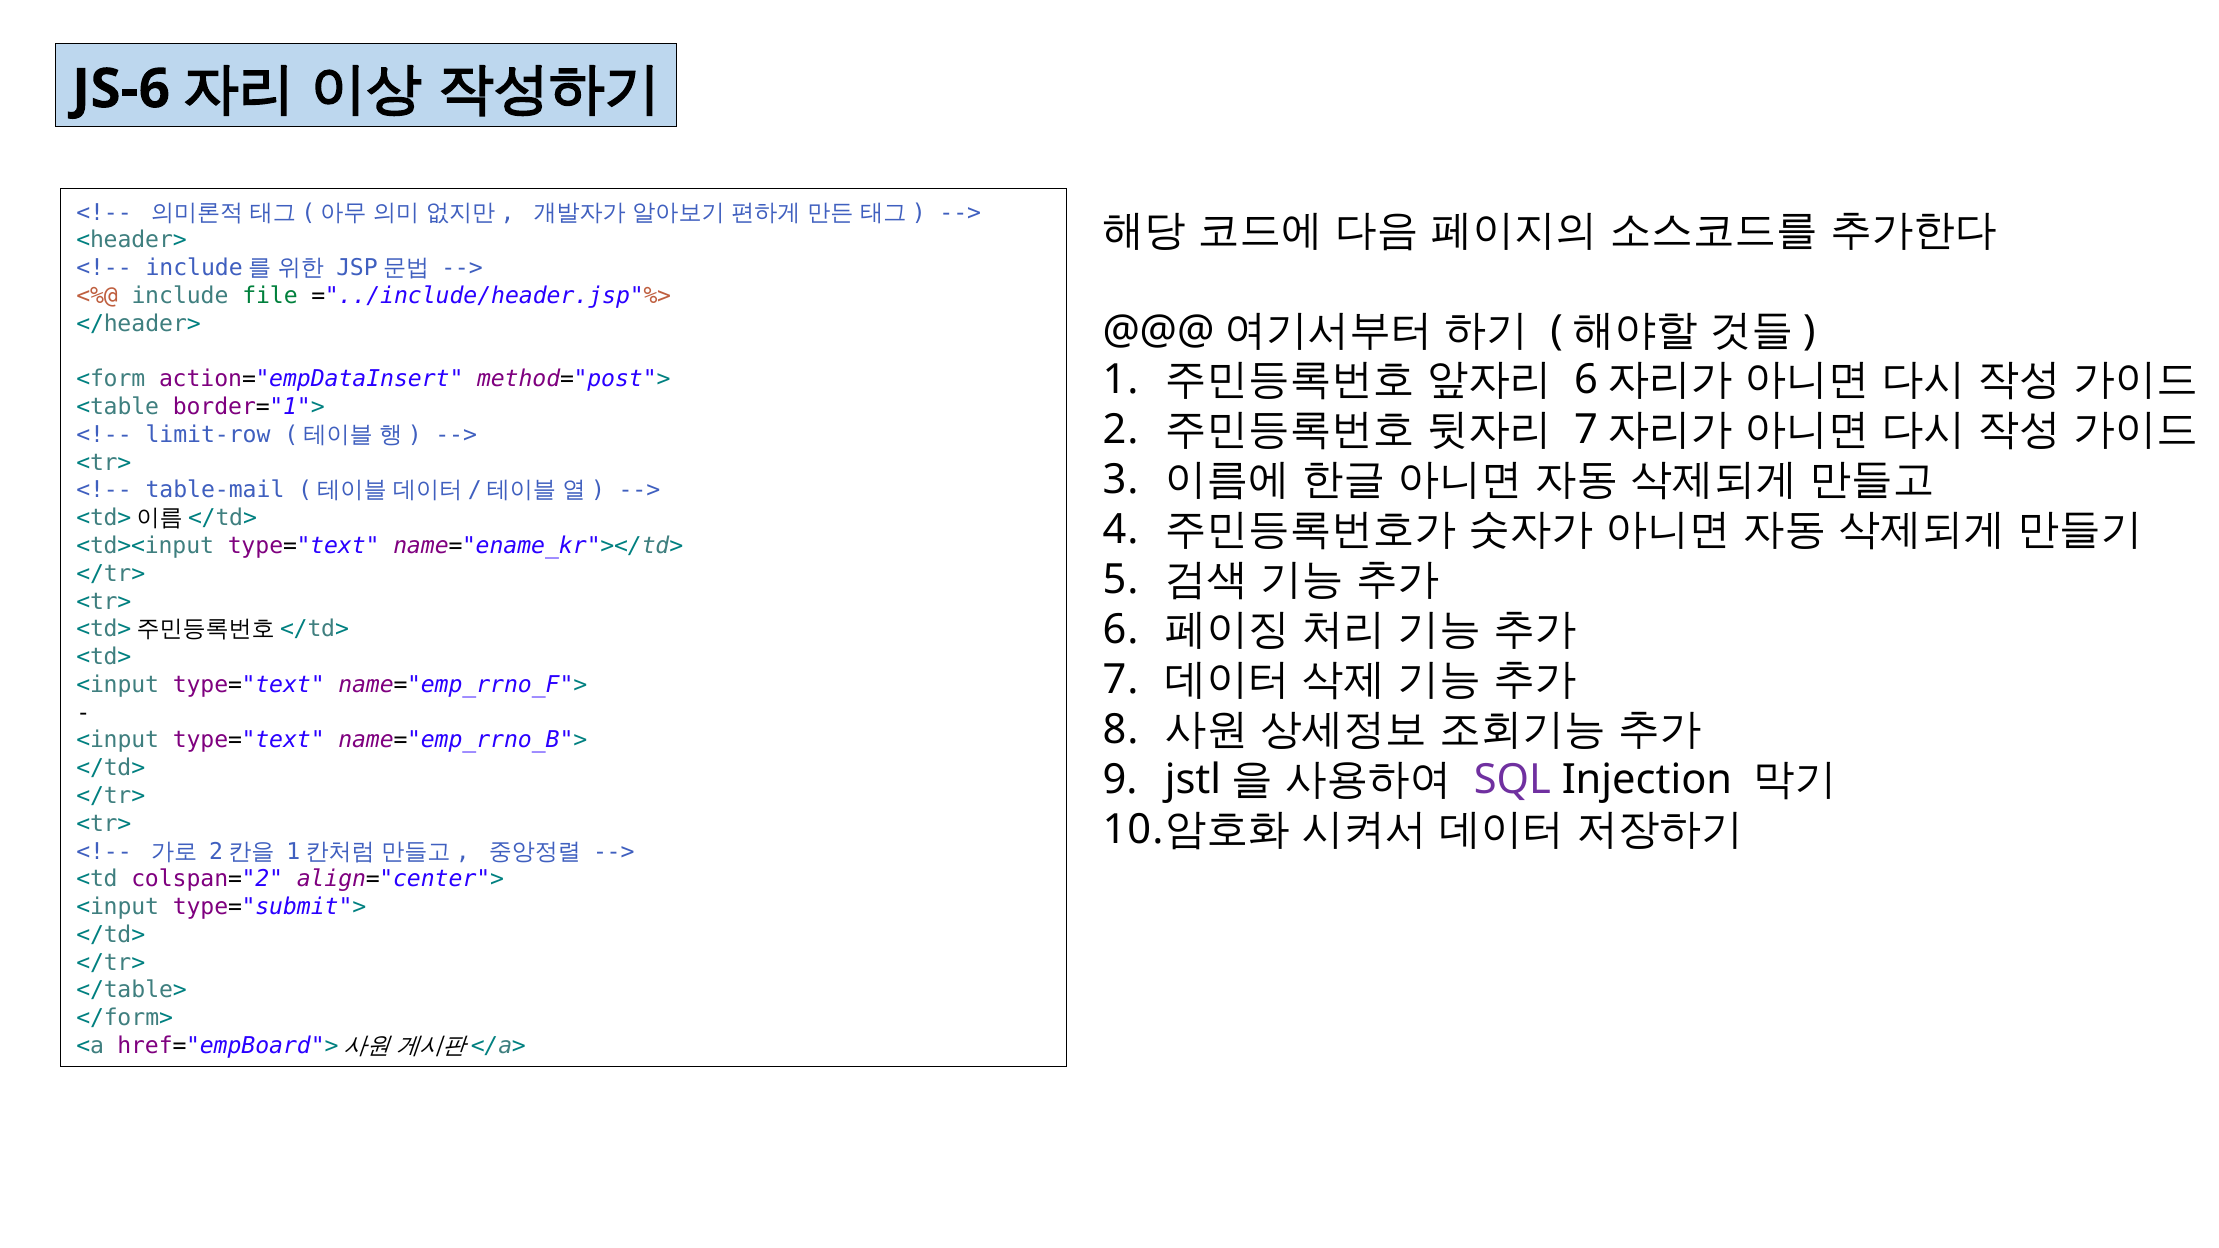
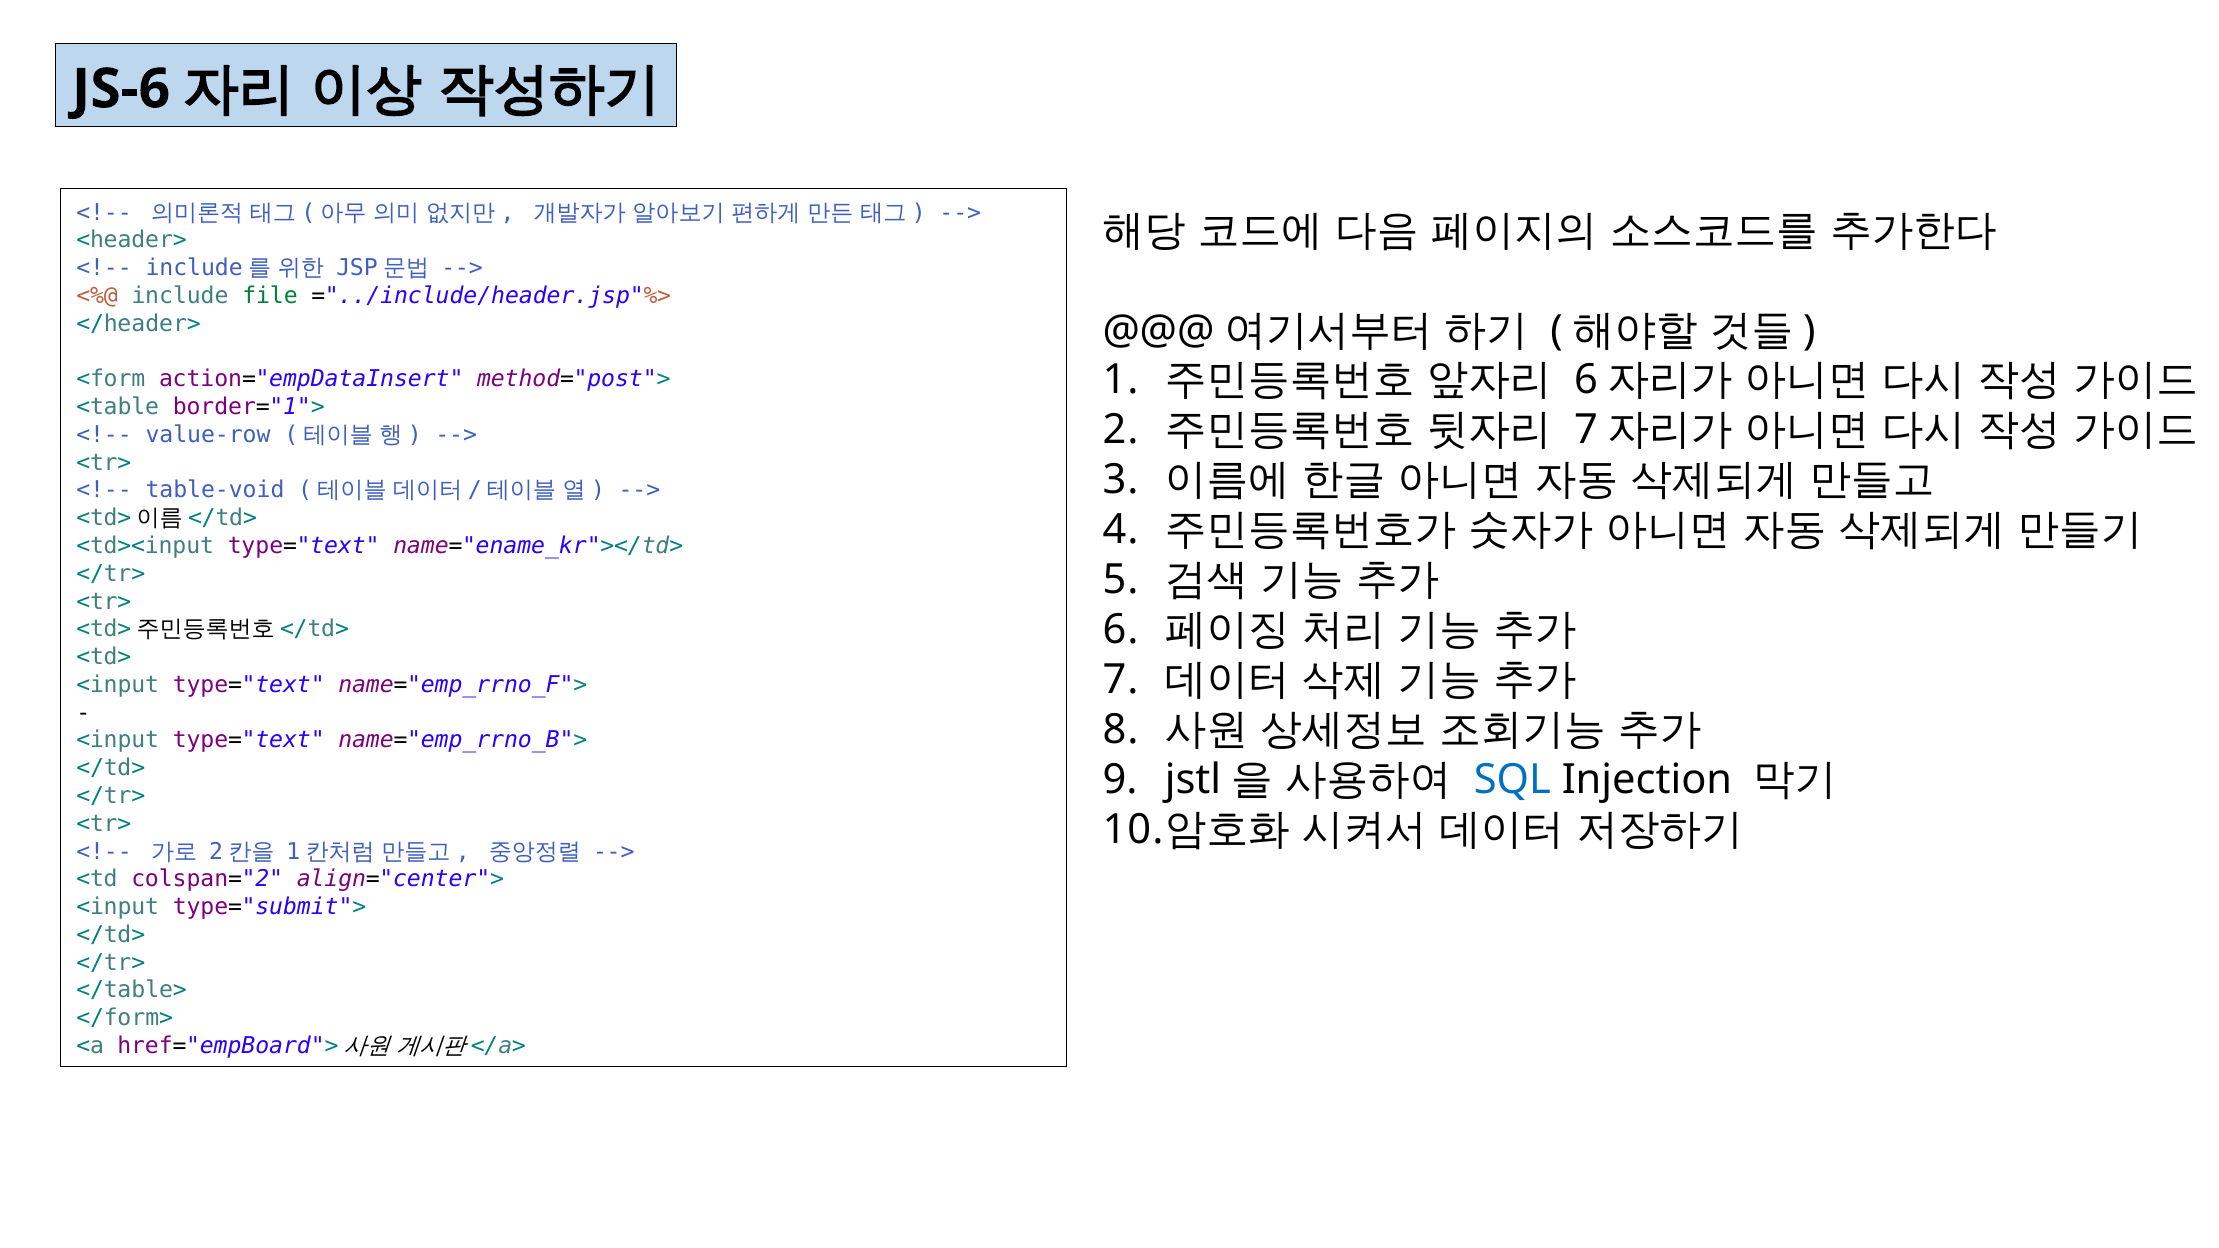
limit-row: limit-row -> value-row (208, 435)
table-mail: table-mail -> table-void (215, 490)
SQL colour: purple -> blue (1512, 780)
